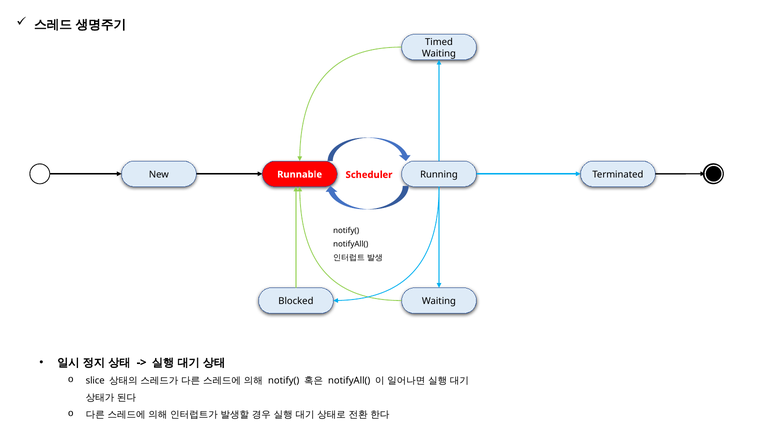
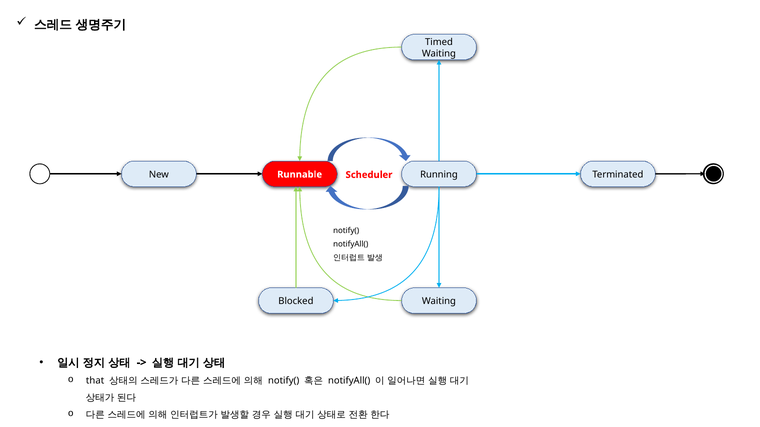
slice: slice -> that (95, 381)
